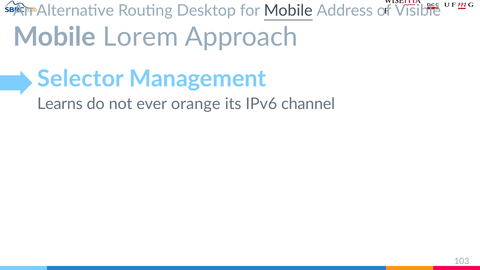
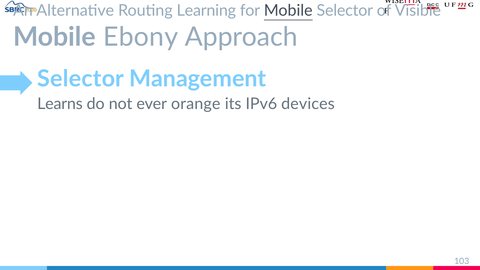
Desktop: Desktop -> Learning (206, 11)
Mobile Address: Address -> Selector (345, 11)
Lorem: Lorem -> Ebony (141, 37)
channel: channel -> devices (308, 104)
